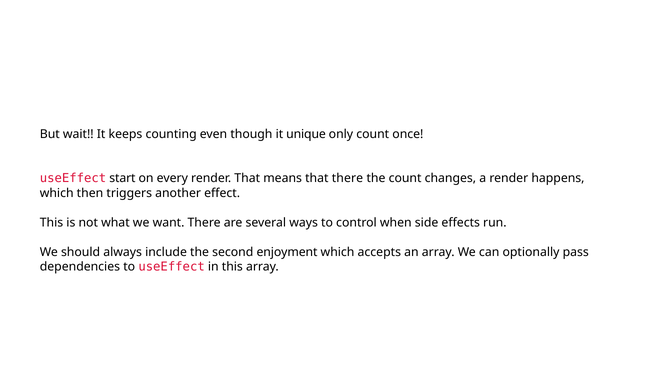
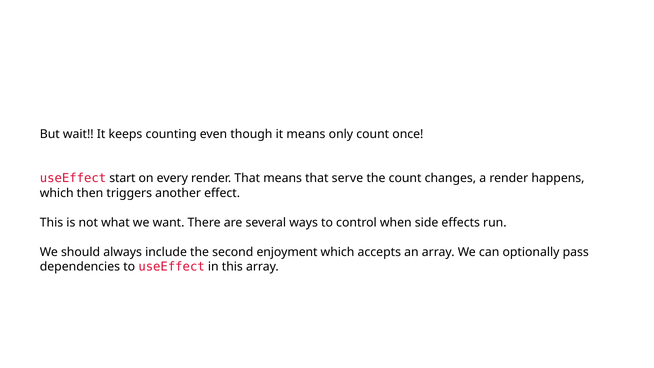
it unique: unique -> means (306, 134)
that there: there -> serve (347, 178)
